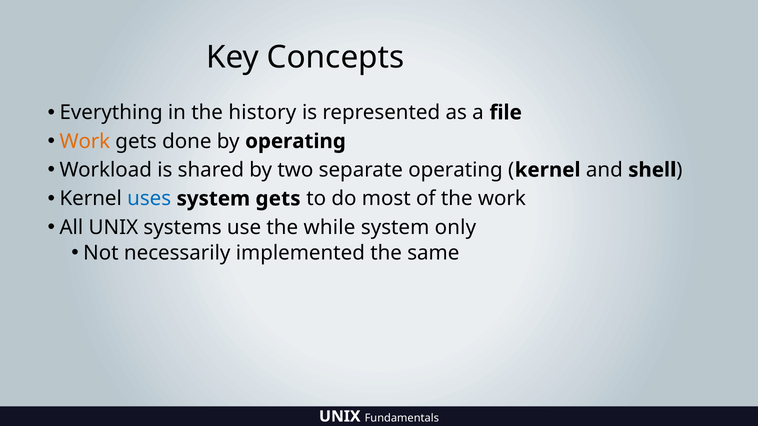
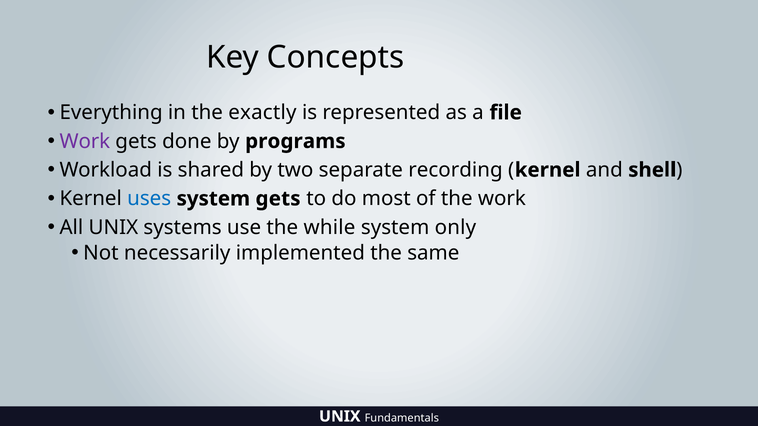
history: history -> exactly (262, 113)
Work colour: orange -> purple (85, 141)
by operating: operating -> programs (295, 141)
separate operating: operating -> recording (455, 170)
